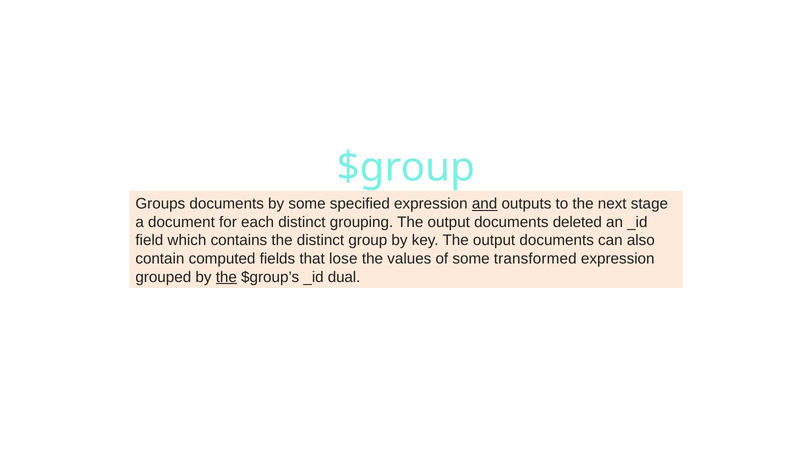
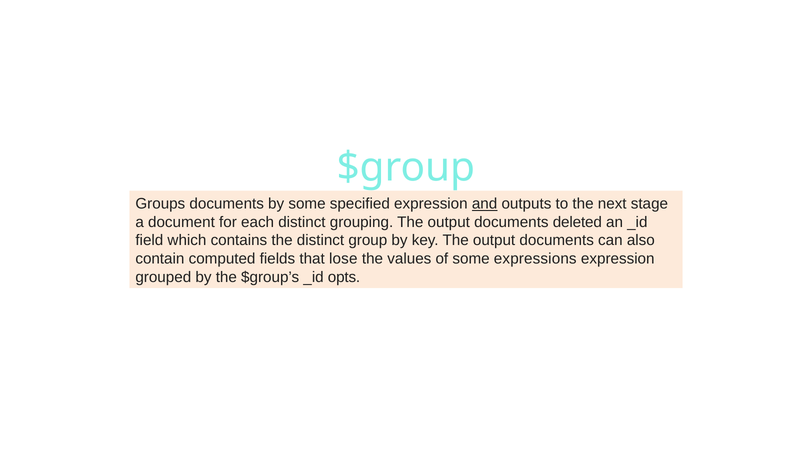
transformed: transformed -> expressions (535, 259)
the underline: present -> none (226, 277)
dual: dual -> opts (344, 277)
